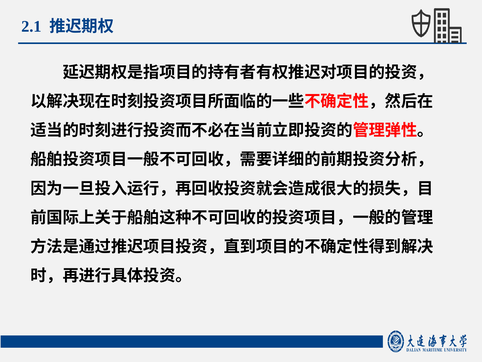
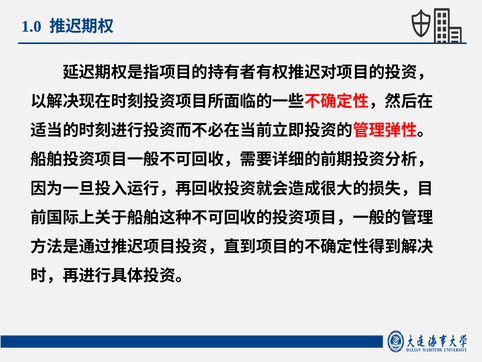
2.1: 2.1 -> 1.0 (31, 26)
